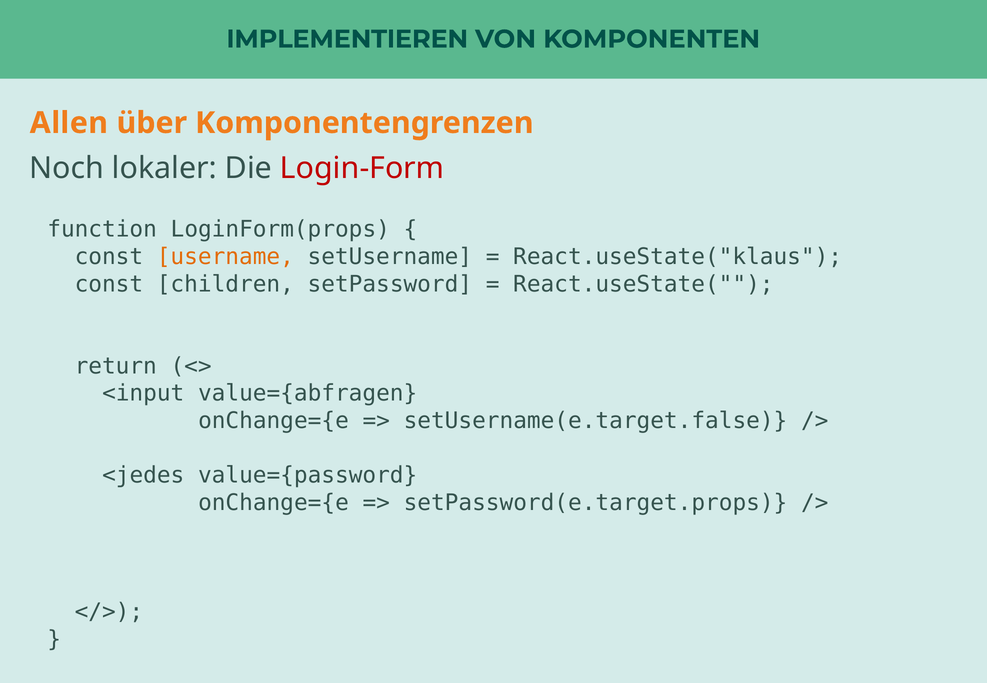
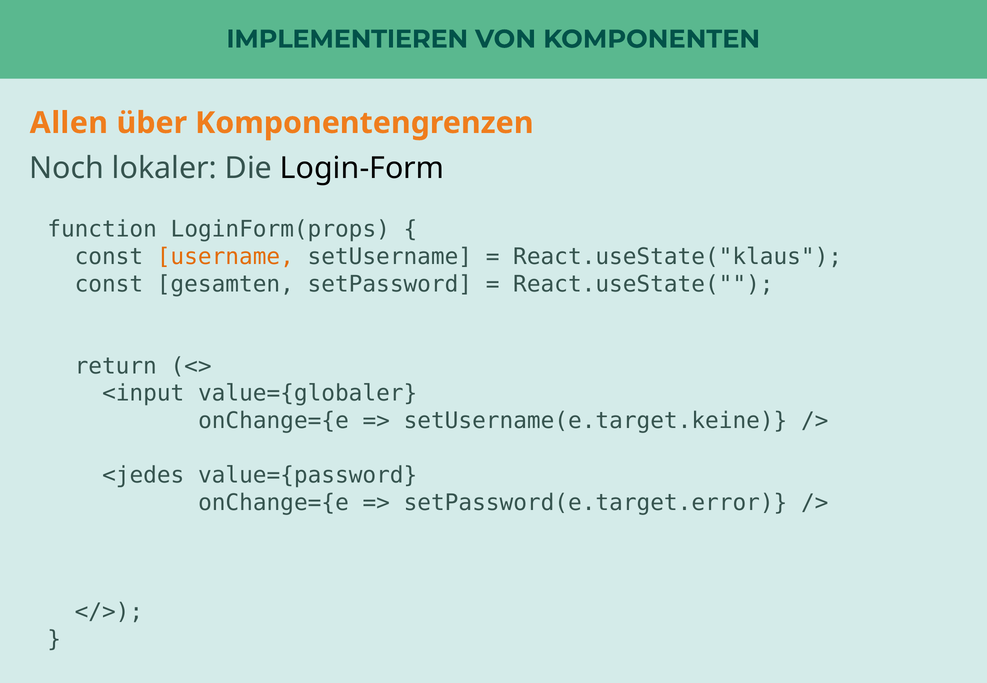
Login-Form colour: red -> black (362, 168)
children: children -> gesamten (225, 284)
value={abfragen: value={abfragen -> value={globaler (308, 393)
setUsername(e.target.false: setUsername(e.target.false -> setUsername(e.target.keine (595, 421)
setPassword(e.target.props: setPassword(e.target.props -> setPassword(e.target.error (595, 503)
